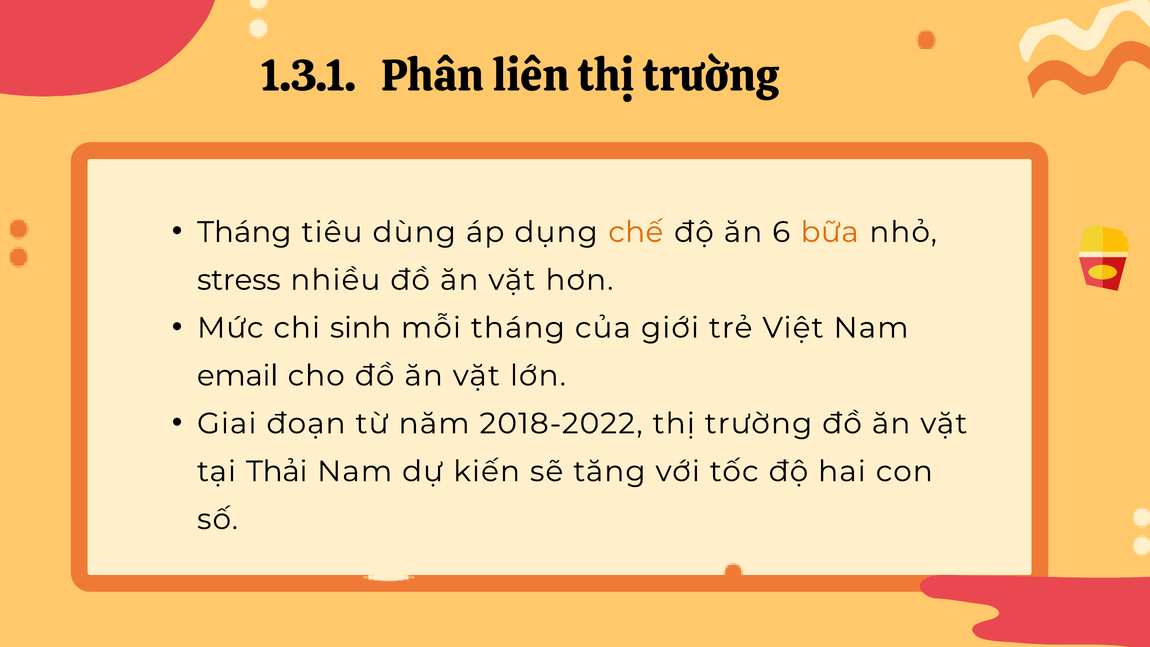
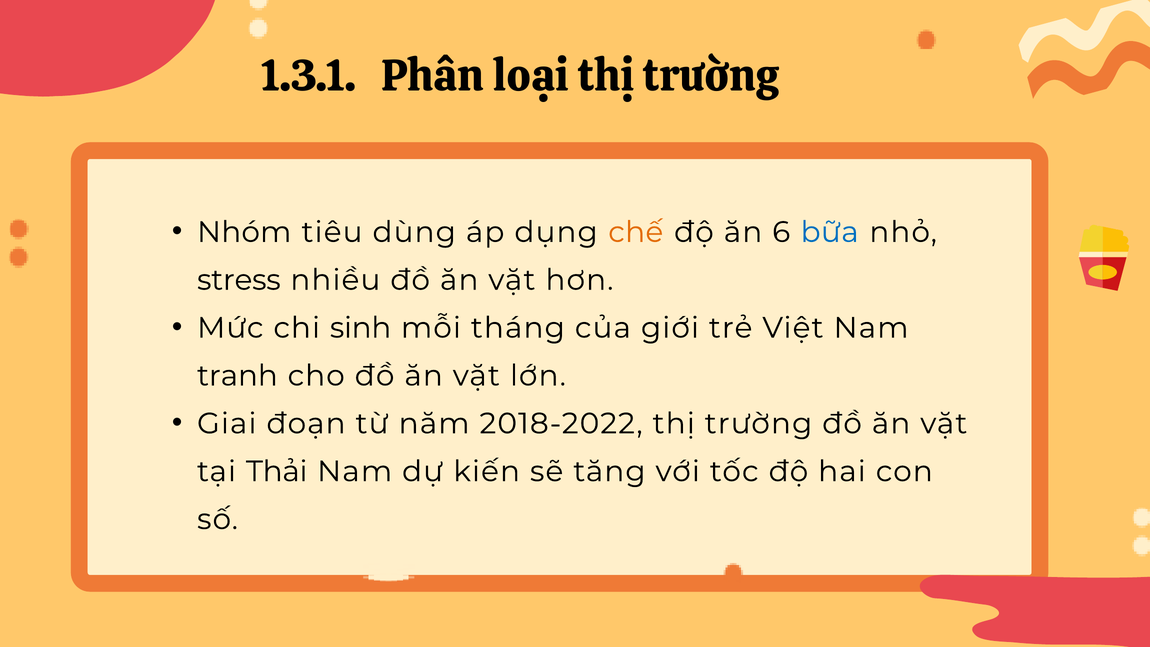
liên: liên -> loại (531, 76)
Tháng: Tháng -> Nhóm (244, 232)
bữa colour: orange -> blue (830, 232)
email: email -> tranh (237, 376)
